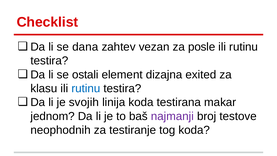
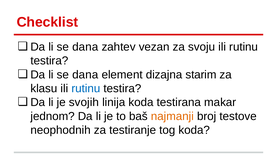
posle: posle -> svoju (202, 47)
ostali: ostali -> dana (85, 75)
exited: exited -> starim (201, 75)
najmanji colour: purple -> orange (172, 116)
